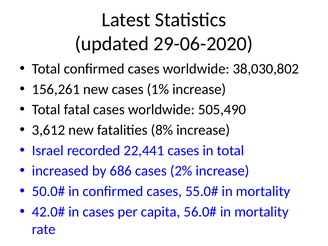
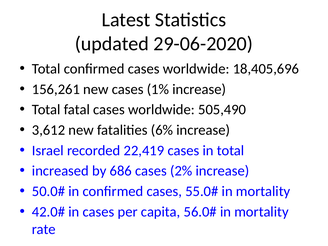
38,030,802: 38,030,802 -> 18,405,696 (266, 69)
8%: 8% -> 6% (162, 130)
22,441: 22,441 -> 22,419 (144, 150)
